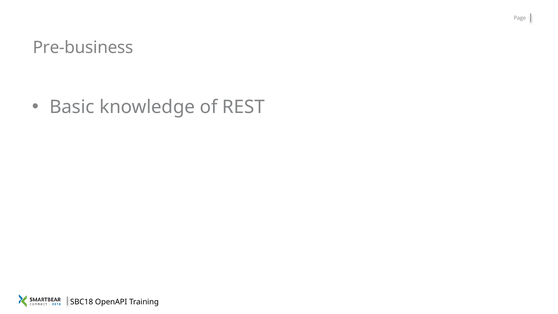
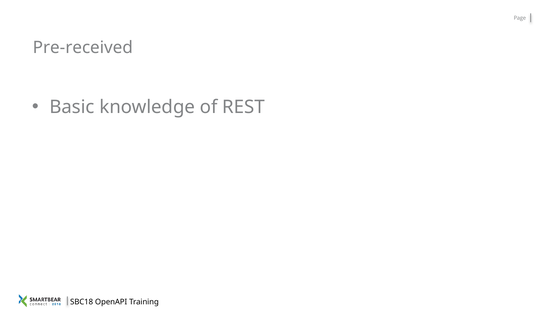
Pre-business: Pre-business -> Pre-received (83, 48)
